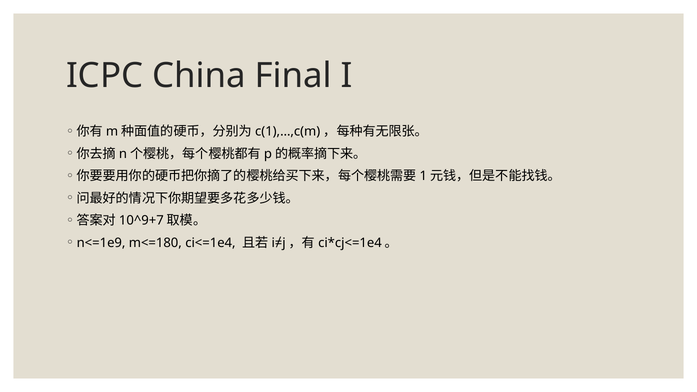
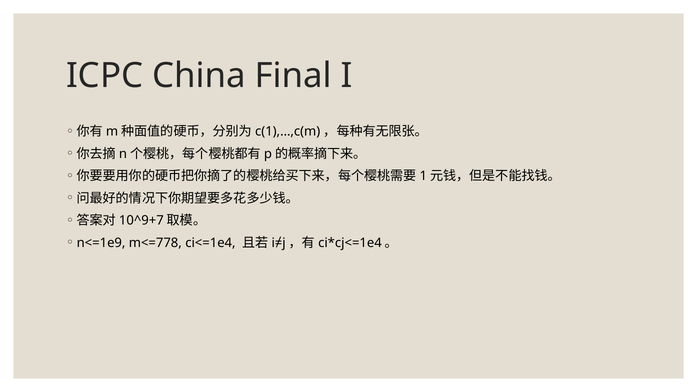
m<=180: m<=180 -> m<=778 (155, 243)
